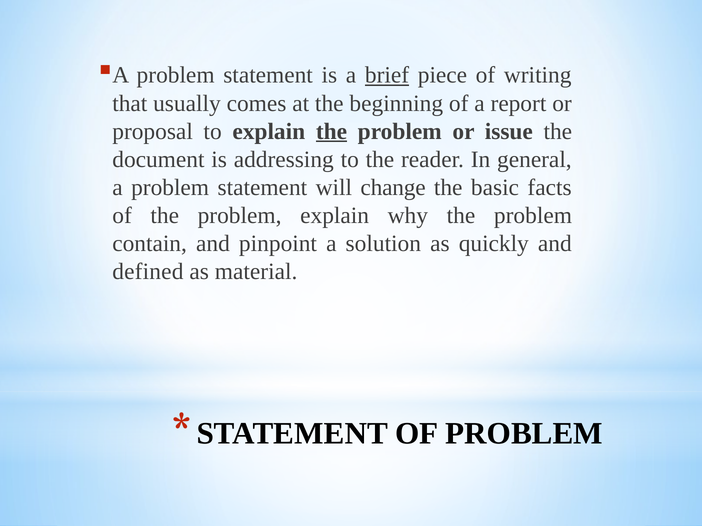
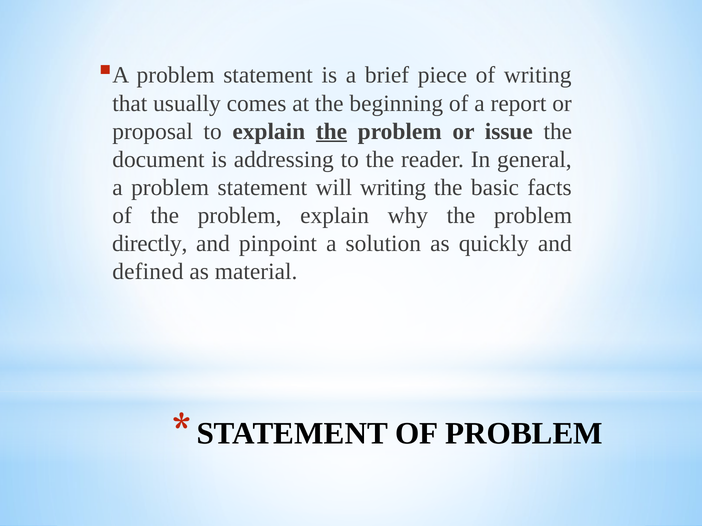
brief underline: present -> none (387, 75)
will change: change -> writing (393, 188)
contain: contain -> directly (150, 244)
